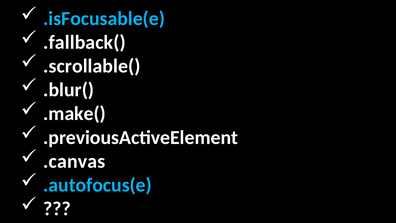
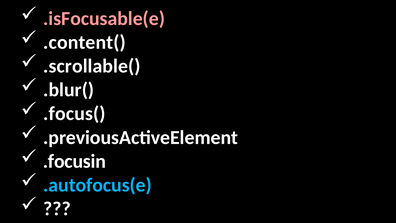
.isFocusable(e colour: light blue -> pink (104, 19)
.fallback(: .fallback( -> .content( (84, 42)
.make(: .make( -> .focus( (74, 114)
.canvas: .canvas -> .focusin (74, 161)
